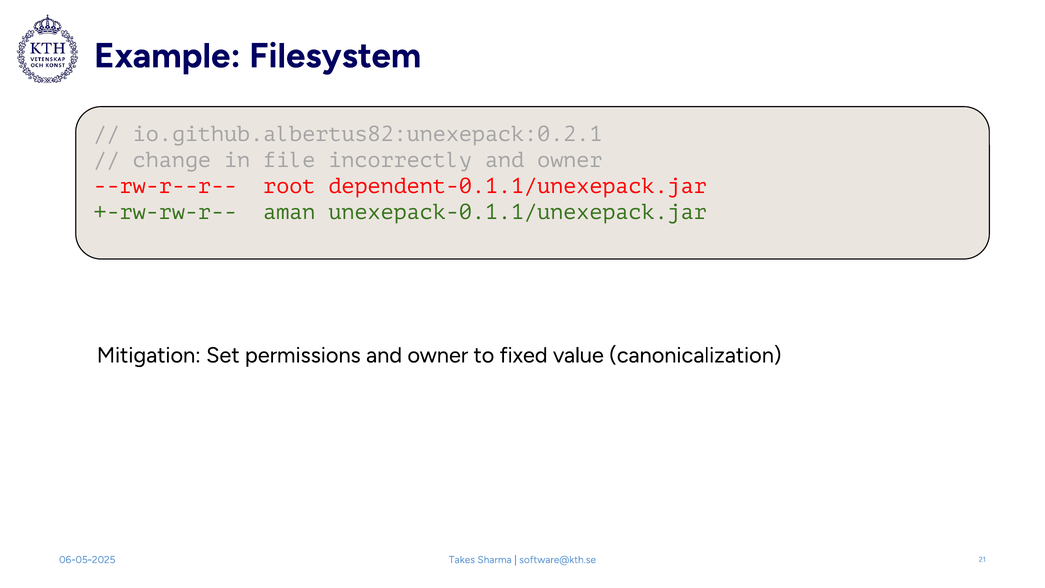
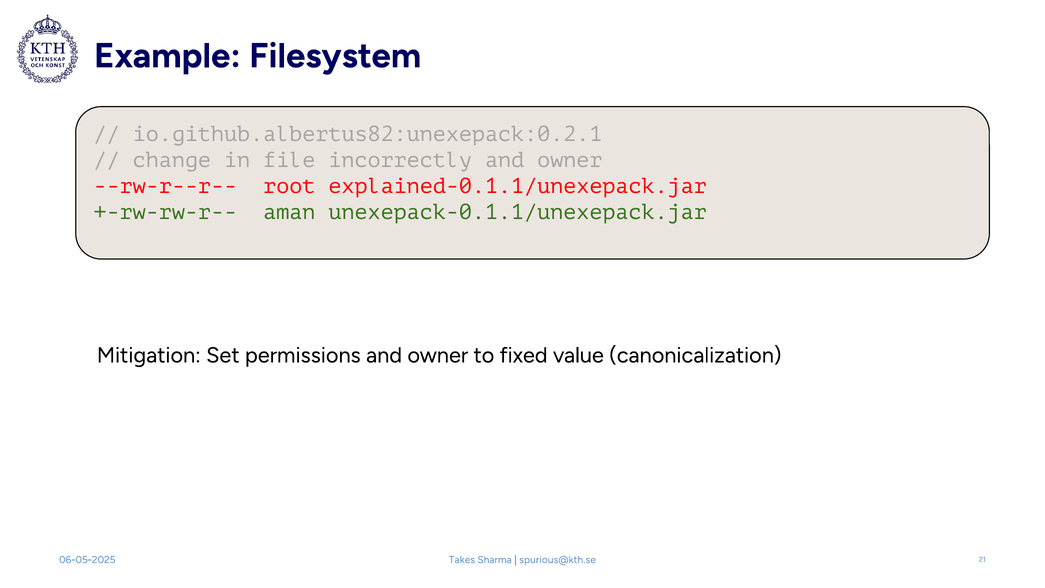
dependent-0.1.1/unexepack.jar: dependent-0.1.1/unexepack.jar -> explained-0.1.1/unexepack.jar (518, 186)
software@kth.se: software@kth.se -> spurious@kth.se (558, 560)
